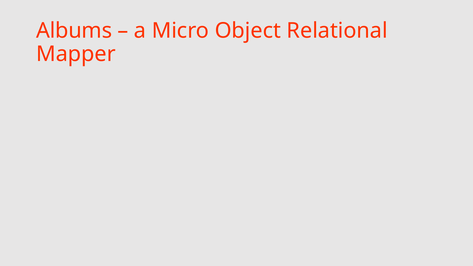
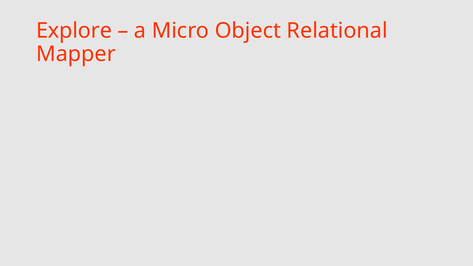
Albums: Albums -> Explore (74, 31)
